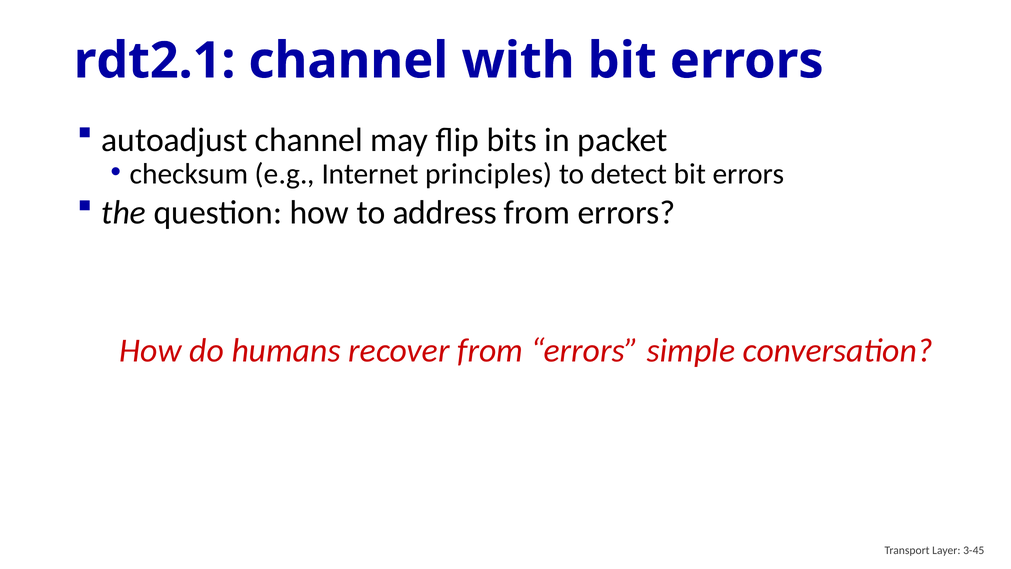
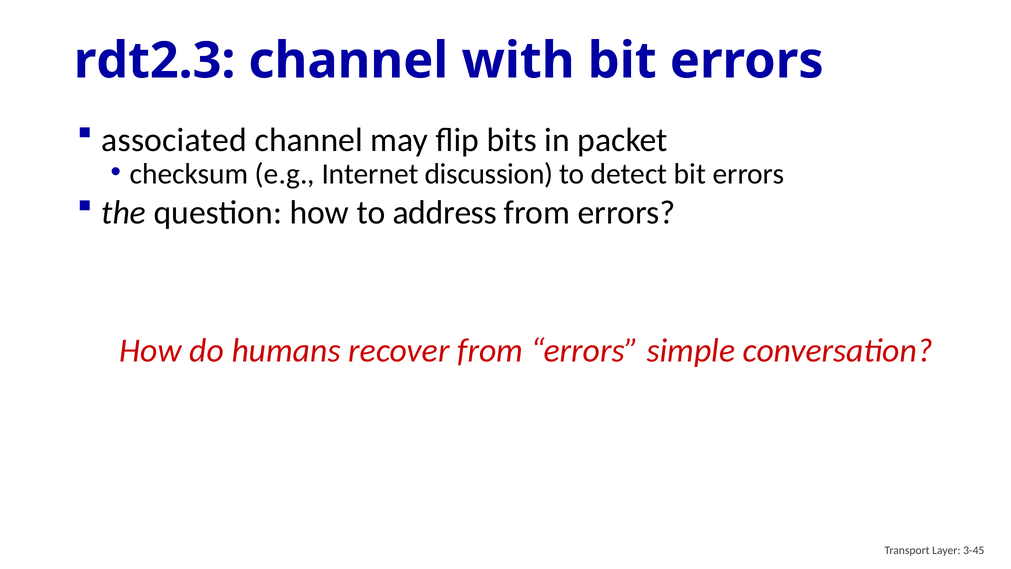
rdt2.1: rdt2.1 -> rdt2.3 (155, 61)
autoadjust: autoadjust -> associated (174, 140)
principles: principles -> discussion (489, 174)
